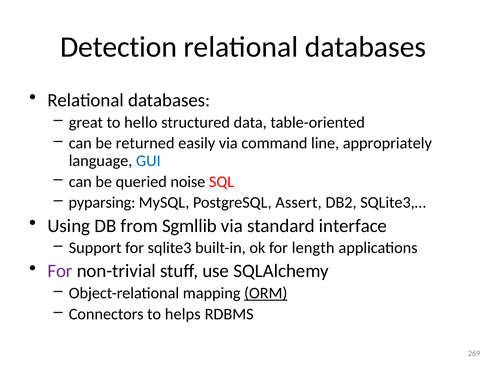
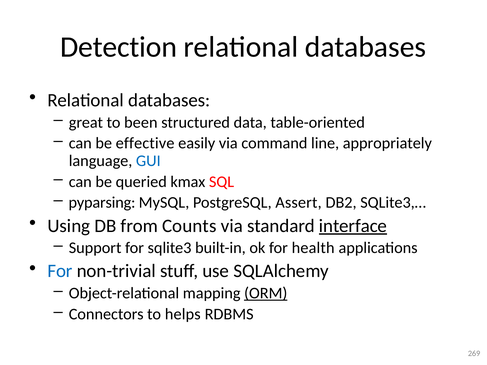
hello: hello -> been (141, 122)
returned: returned -> effective (145, 143)
noise: noise -> kmax (188, 182)
Sgmllib: Sgmllib -> Counts (189, 226)
interface underline: none -> present (353, 226)
length: length -> health (313, 248)
For colour: purple -> blue (60, 271)
